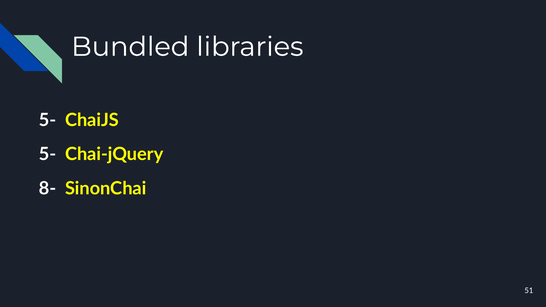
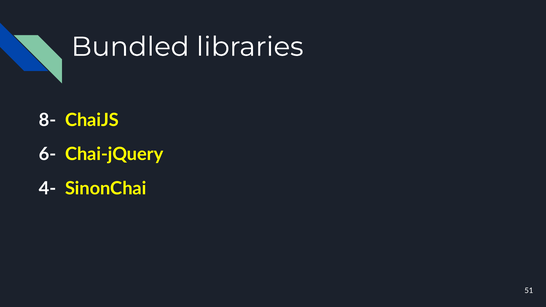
5-: 5- -> 8- (48, 120)
5-: 5- -> 6- (48, 154)
8-: 8- -> 4- (48, 189)
